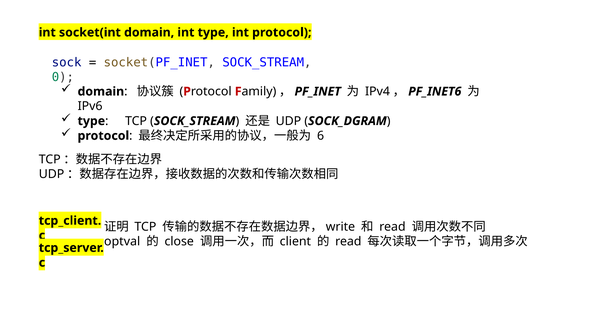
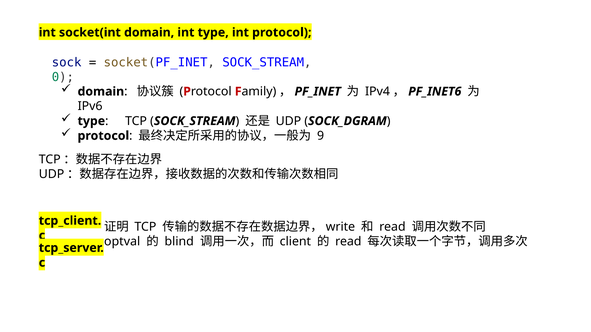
6: 6 -> 9 (321, 136)
close: close -> blind (179, 242)
